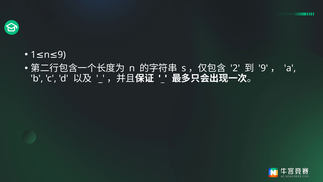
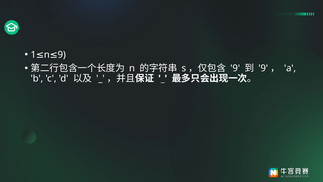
2: 2 -> 9 (235, 68)
